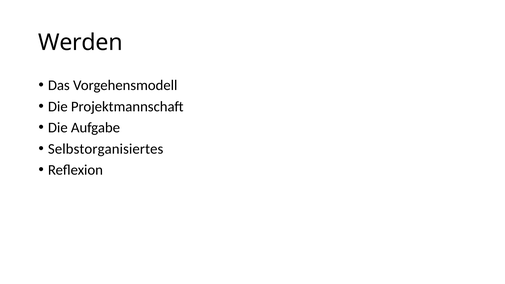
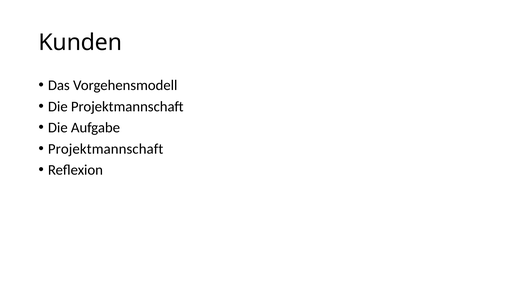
Werden: Werden -> Kunden (80, 42)
Selbstorganisiertes: Selbstorganisiertes -> Projektmannschaft (106, 149)
